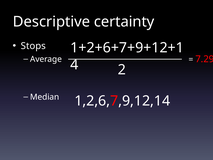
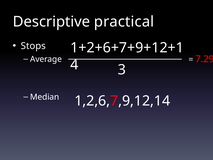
certainty: certainty -> practical (124, 22)
2: 2 -> 3 (122, 70)
